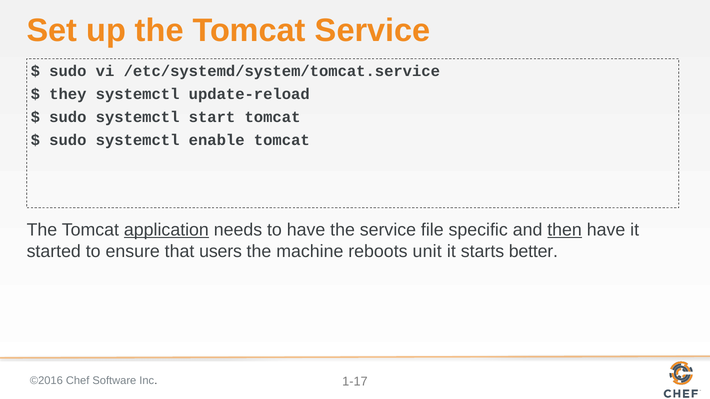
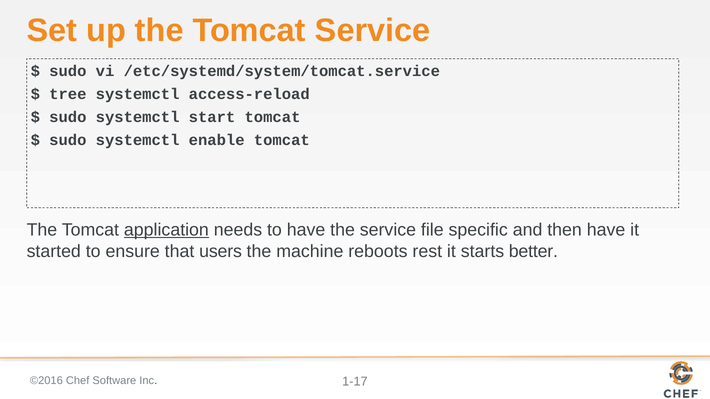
they: they -> tree (68, 94)
update-reload: update-reload -> access-reload (249, 94)
then underline: present -> none (565, 230)
unit: unit -> rest (427, 252)
